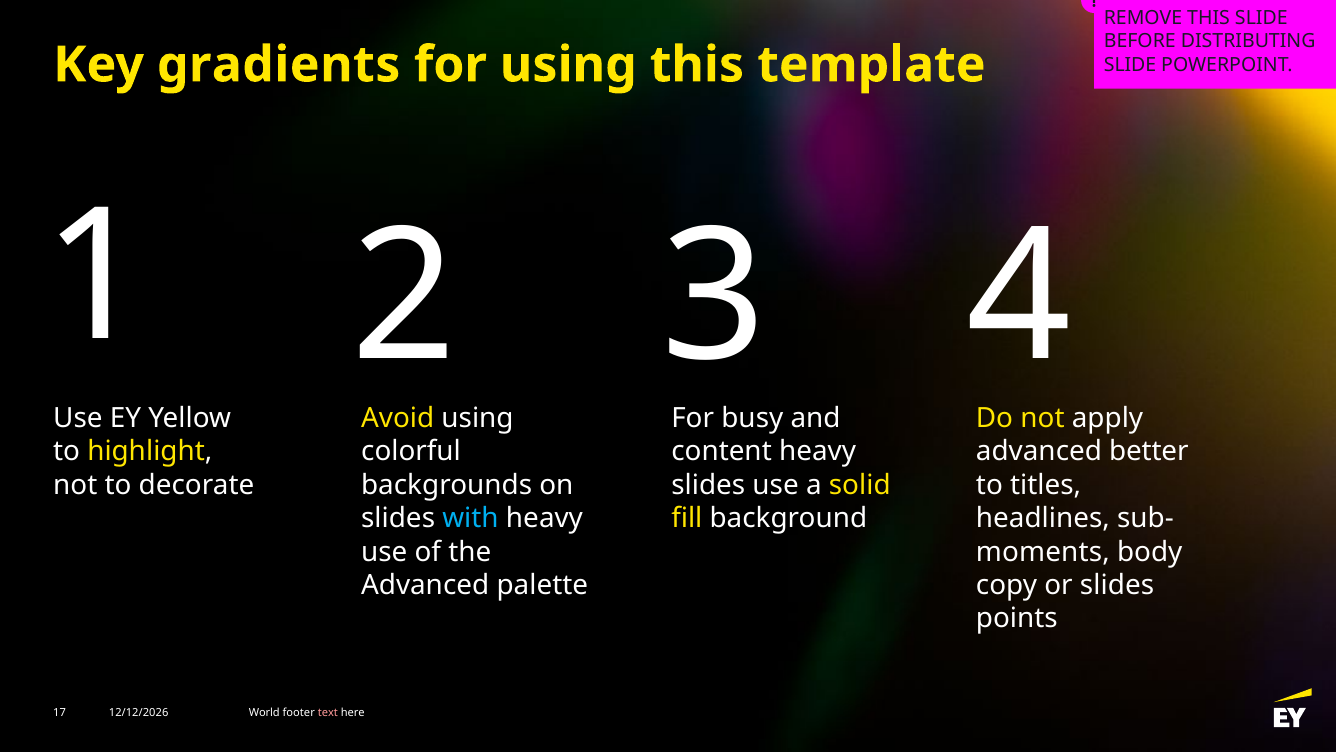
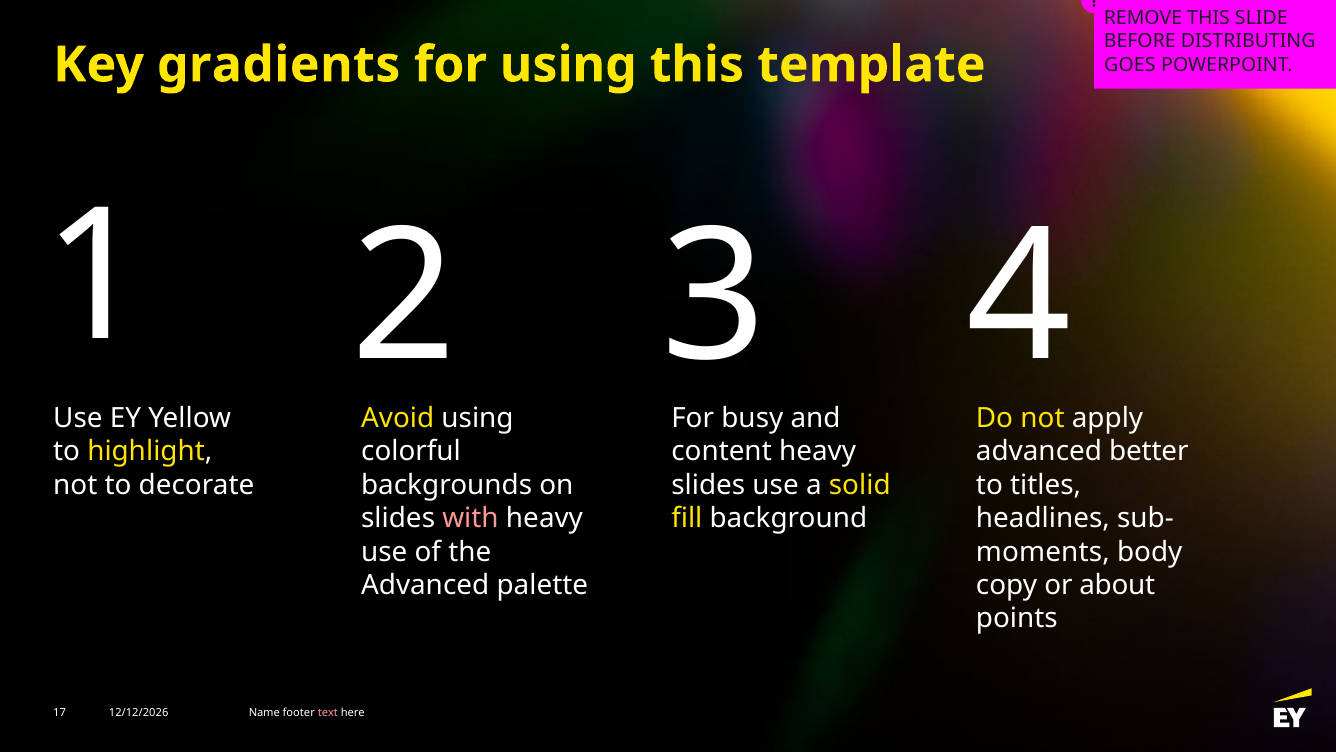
SLIDE: SLIDE -> GOES (1130, 65)
with colour: light blue -> pink (470, 518)
or slides: slides -> about (1117, 585)
World: World -> Name (264, 713)
